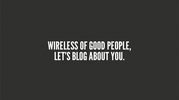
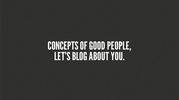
WIRELESS: WIRELESS -> CONCEPTS (63, 46)
